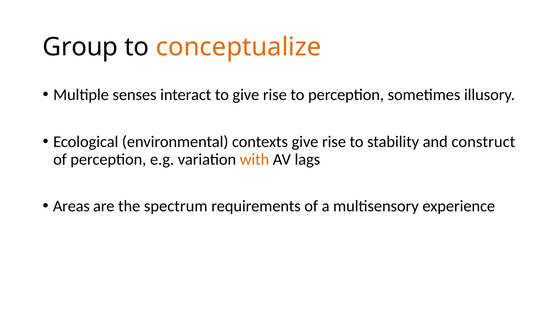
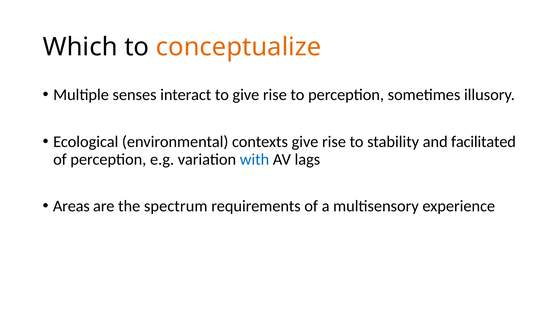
Group: Group -> Which (80, 47)
construct: construct -> facilitated (484, 142)
with colour: orange -> blue (255, 159)
